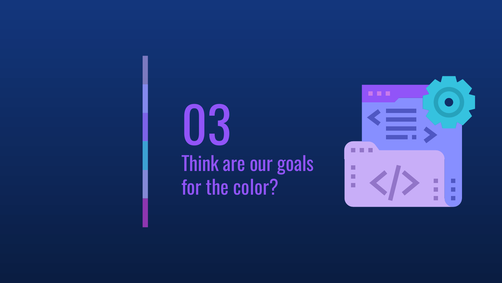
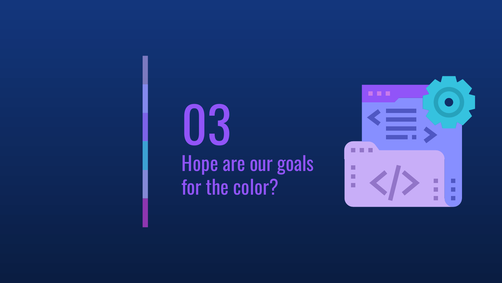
Think: Think -> Hope (200, 164)
